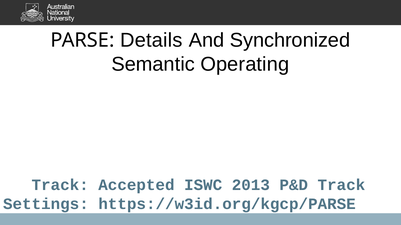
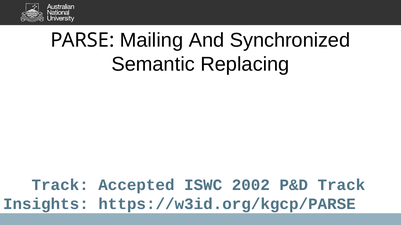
Details: Details -> Mailing (151, 40)
Operating: Operating -> Replacing (245, 64)
2013: 2013 -> 2002 (251, 185)
Settings: Settings -> Insights (46, 204)
